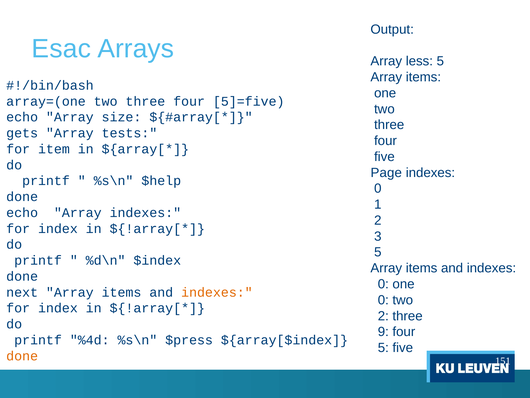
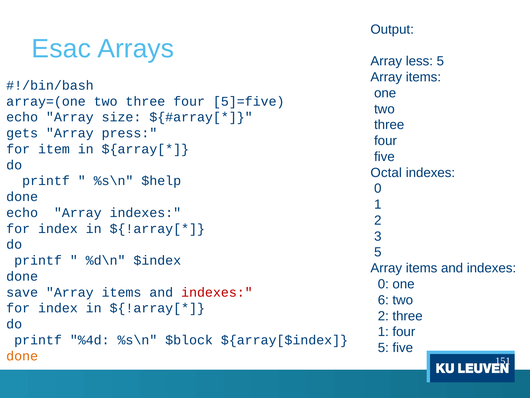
tests: tests -> press (129, 133)
Page: Page -> Octal (386, 172)
next: next -> save (22, 292)
indexes colour: orange -> red (217, 292)
0: 0 -> 6 (383, 300)
9: 9 -> 1 (383, 331)
$press: $press -> $block (189, 340)
